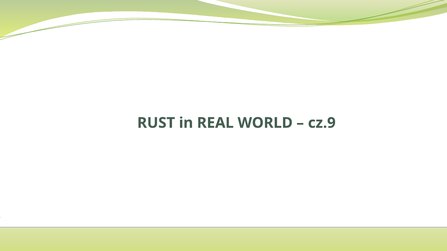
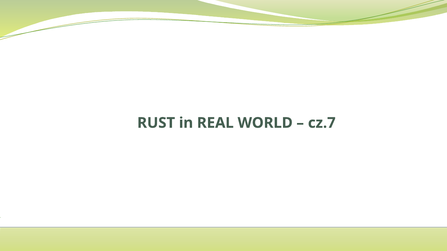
cz.9: cz.9 -> cz.7 (322, 123)
